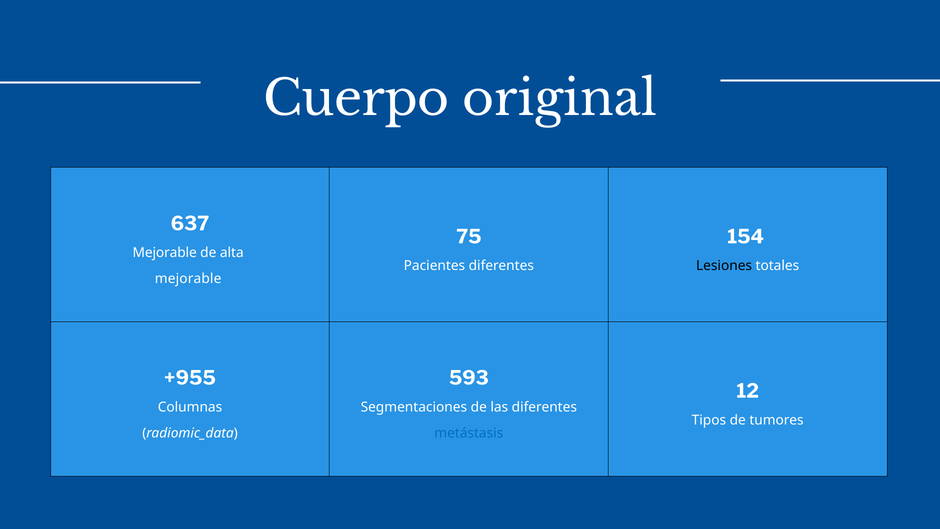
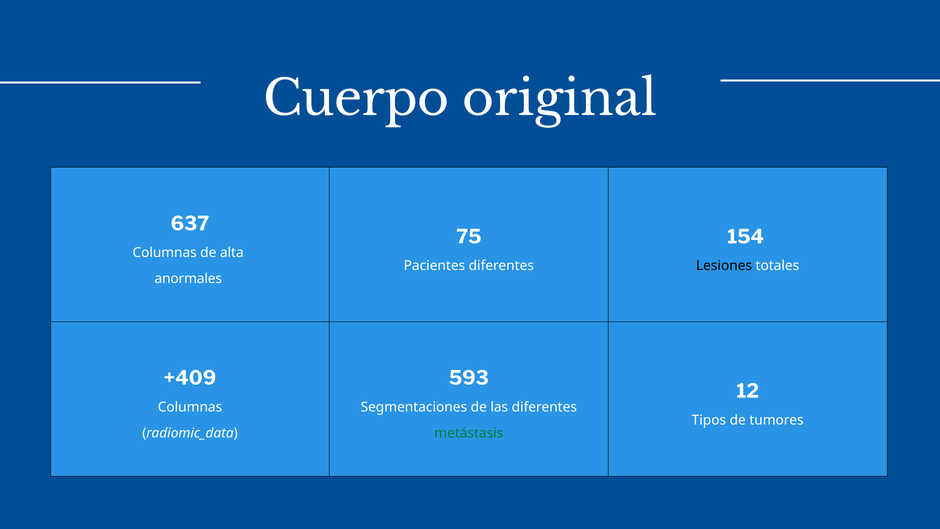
Mejorable: Mejorable -> Columnas (165, 253)
mejorable: mejorable -> anormales (188, 279)
+955: +955 -> +409 (190, 378)
metástasis colour: blue -> green (469, 433)
